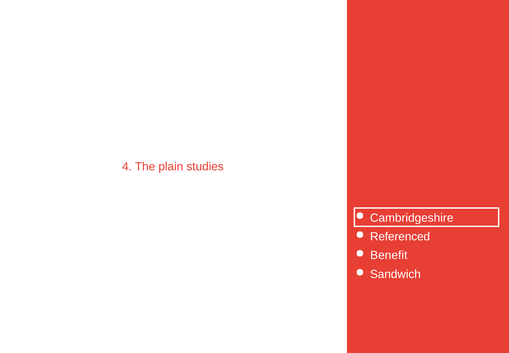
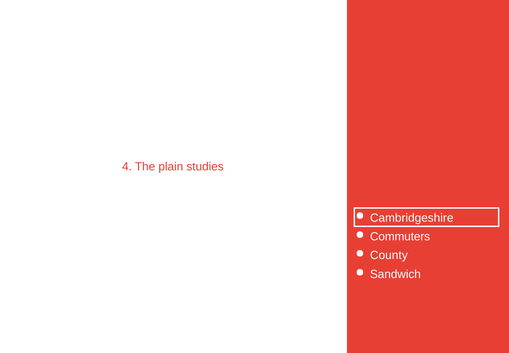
Referenced: Referenced -> Commuters (400, 236)
Benefit: Benefit -> County (389, 255)
